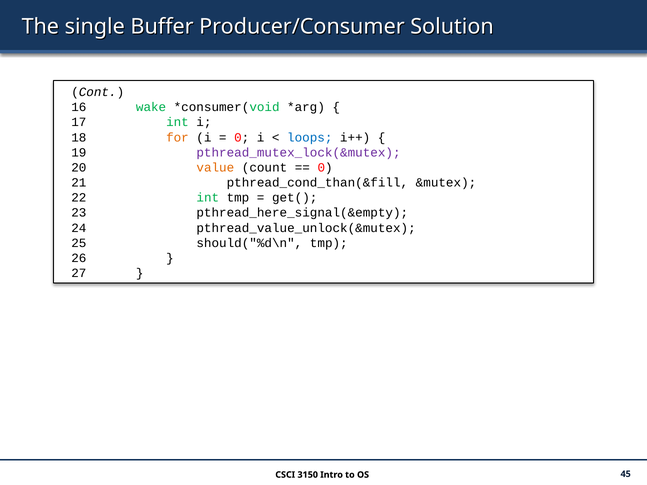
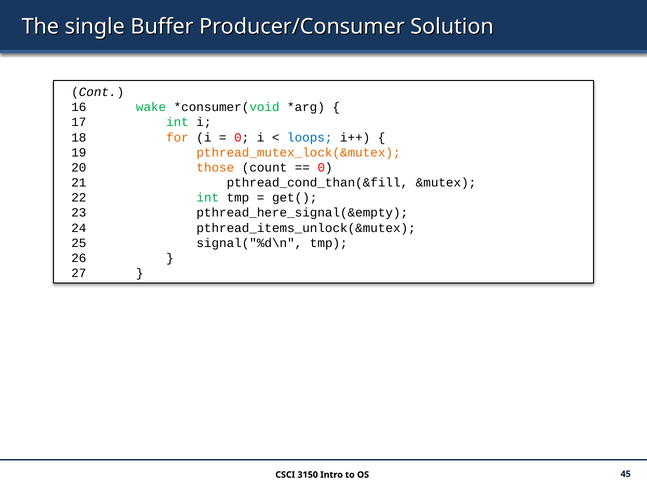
pthread_mutex_lock(&mutex colour: purple -> orange (299, 153)
value: value -> those (215, 168)
pthread_value_unlock(&mutex: pthread_value_unlock(&mutex -> pthread_items_unlock(&mutex (306, 228)
should("%d\n: should("%d\n -> signal("%d\n (249, 243)
